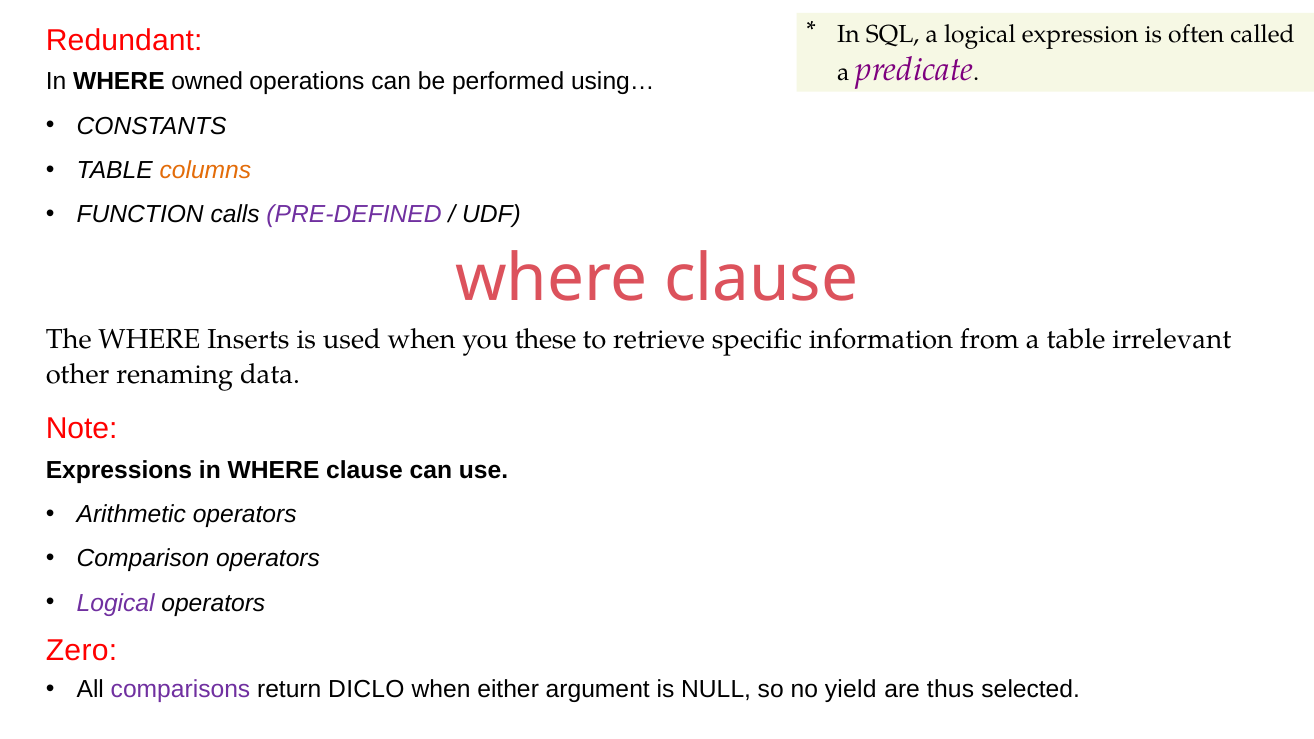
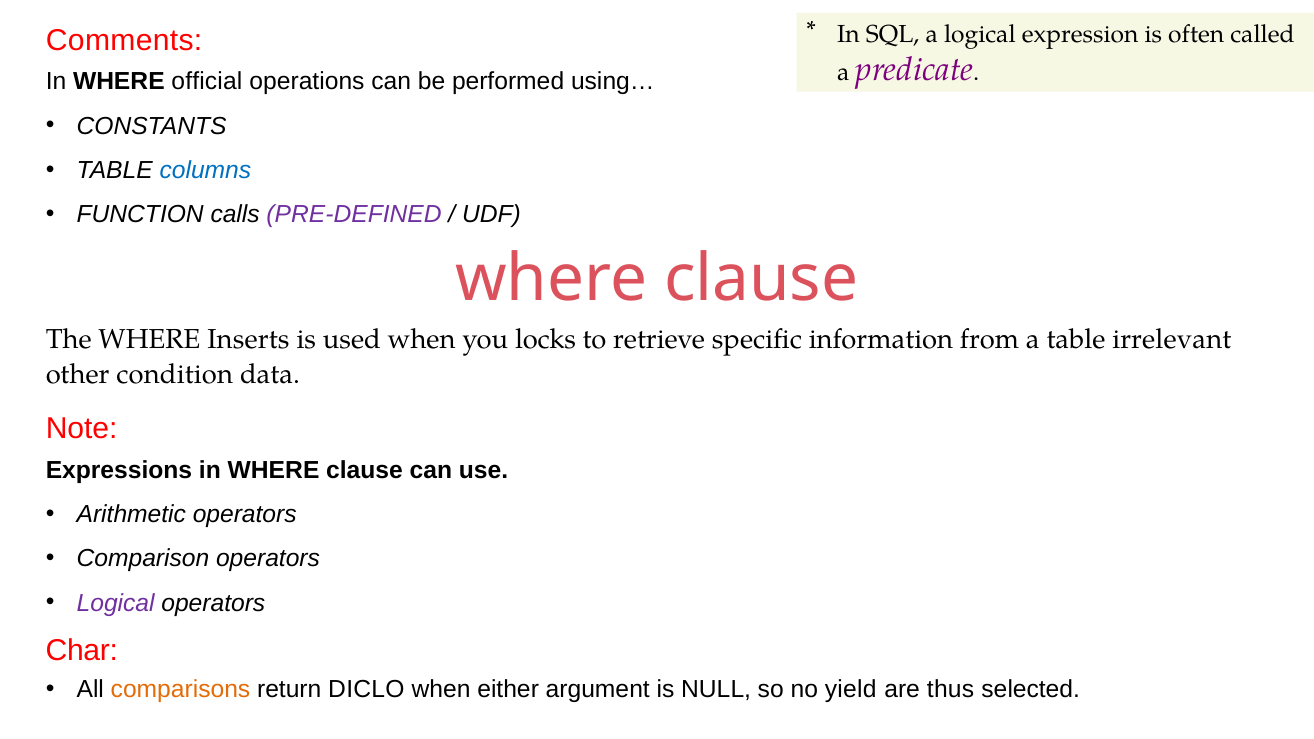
Redundant: Redundant -> Comments (124, 40)
owned: owned -> official (207, 82)
columns colour: orange -> blue (205, 170)
these: these -> locks (546, 339)
renaming: renaming -> condition (175, 374)
Zero: Zero -> Char (82, 651)
comparisons colour: purple -> orange (181, 690)
